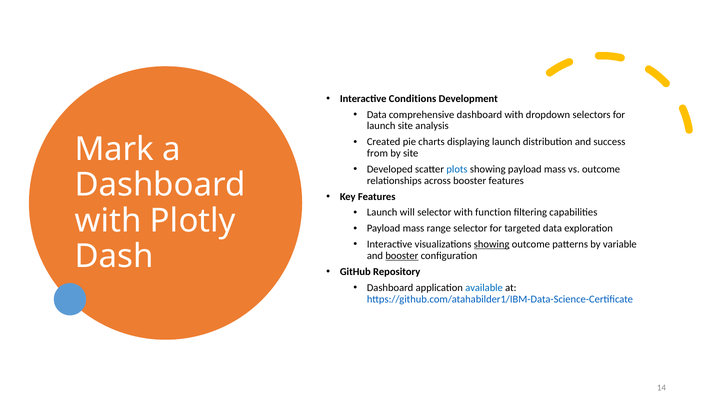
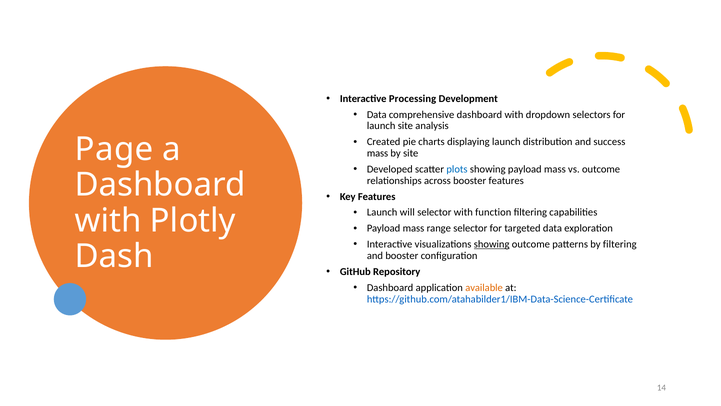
Conditions: Conditions -> Processing (413, 99)
Mark: Mark -> Page (114, 149)
from: from -> mass (378, 153)
by variable: variable -> filtering (620, 244)
booster underline: present -> none (402, 255)
available colour: blue -> orange (484, 287)
